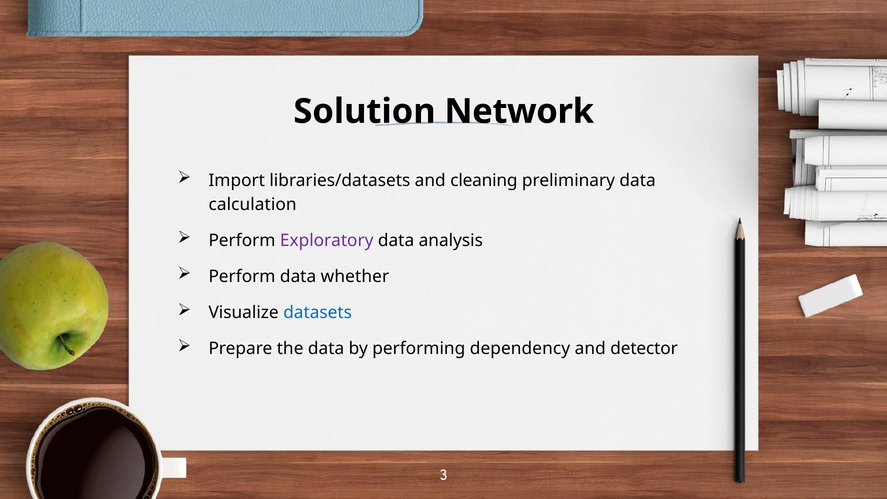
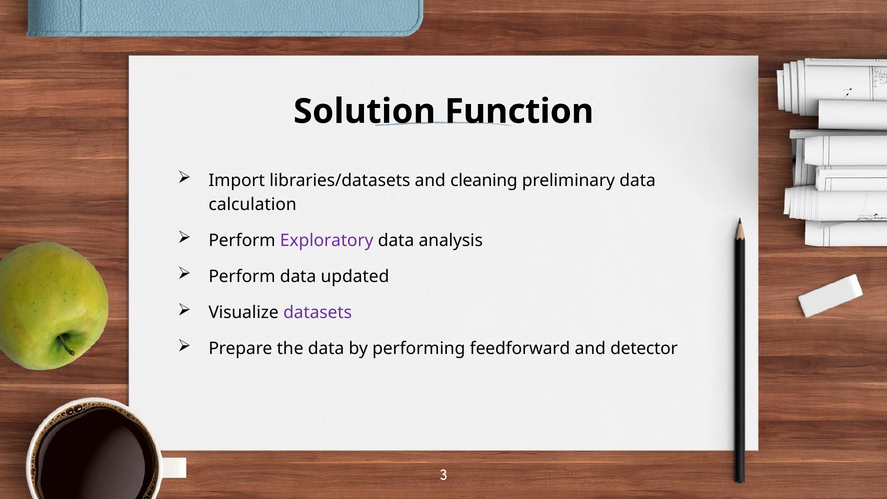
Network: Network -> Function (519, 111)
whether: whether -> updated (355, 277)
datasets colour: blue -> purple (318, 313)
dependency: dependency -> feedforward (520, 349)
